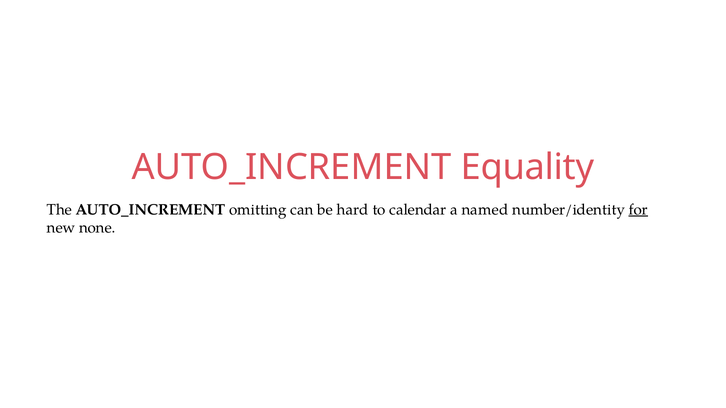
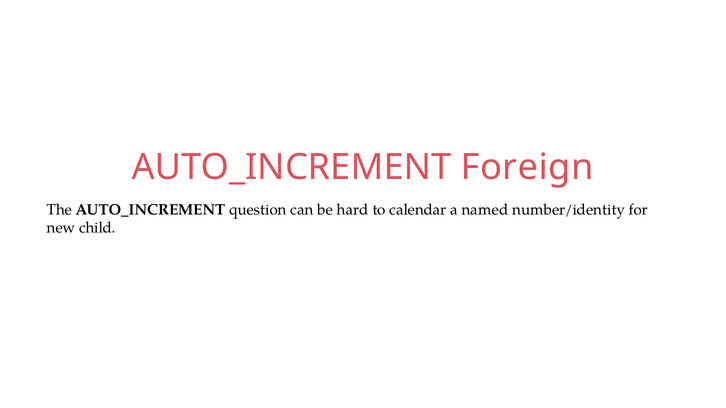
Equality: Equality -> Foreign (527, 168)
omitting: omitting -> question (258, 210)
for underline: present -> none (638, 210)
none: none -> child (97, 228)
